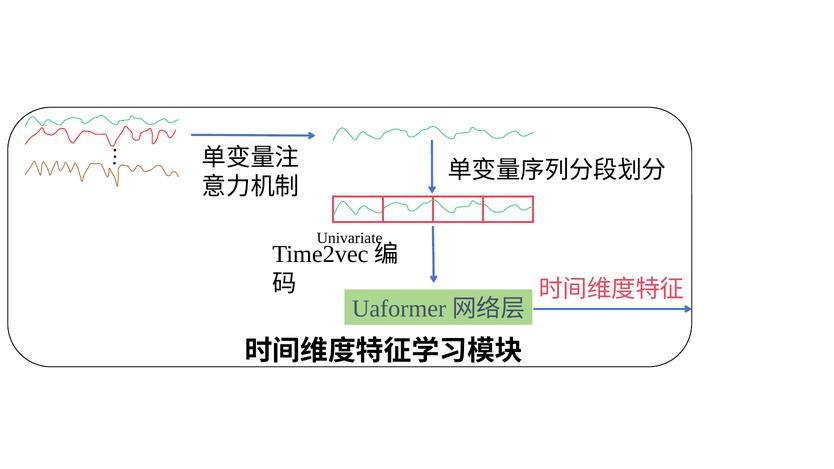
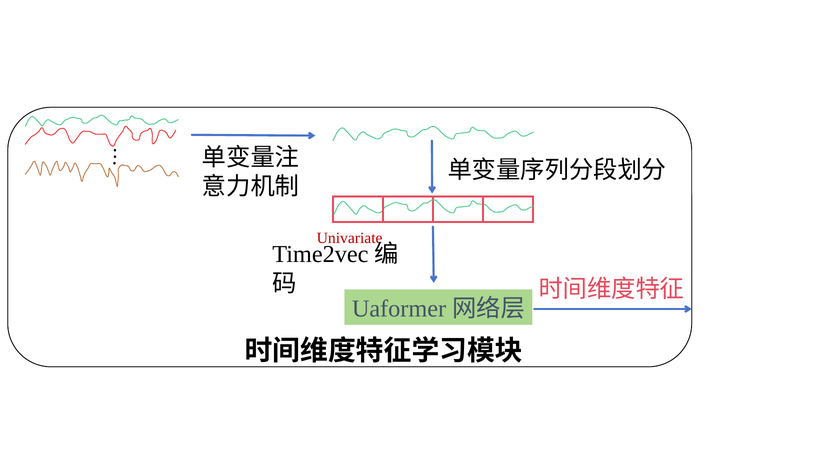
Univariate colour: black -> red (350, 238)
